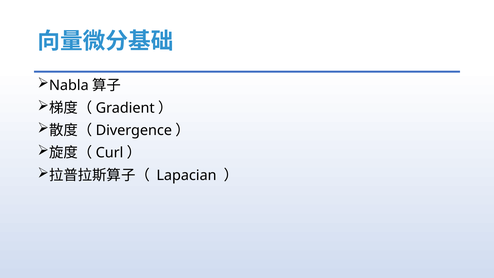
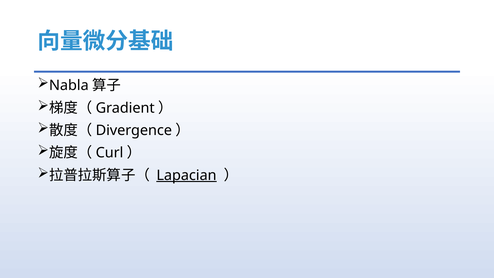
Lapacian underline: none -> present (187, 175)
